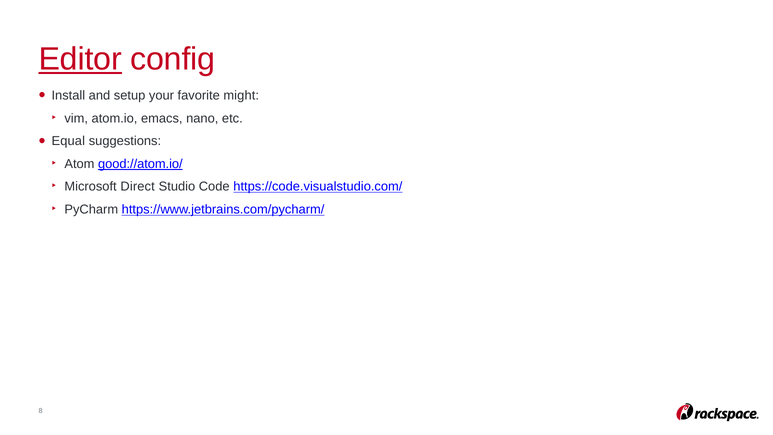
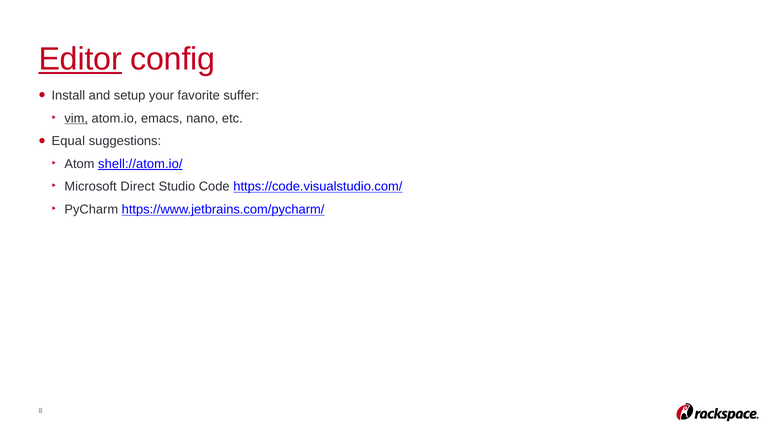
might: might -> suffer (241, 95)
vim underline: none -> present (76, 118)
good://atom.io/: good://atom.io/ -> shell://atom.io/ (140, 164)
